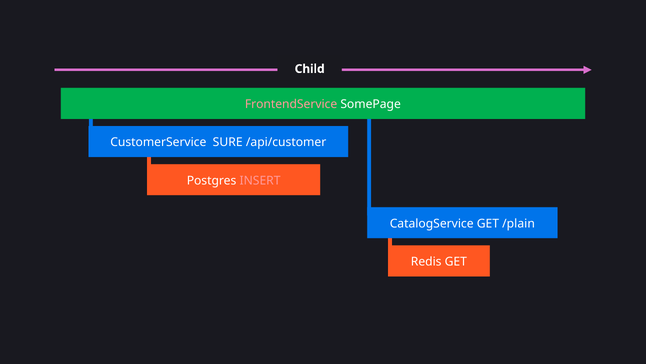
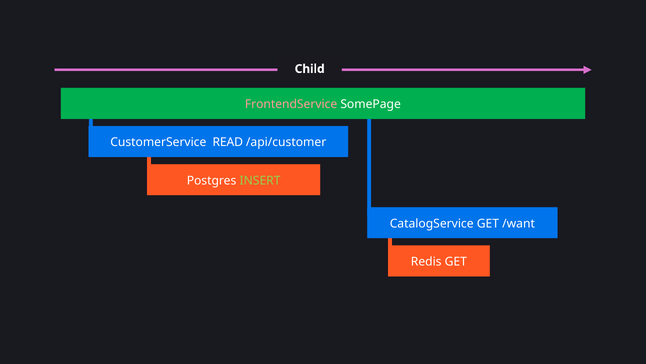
SURE: SURE -> READ (228, 142)
INSERT colour: pink -> light green (260, 180)
/plain: /plain -> /want (519, 223)
